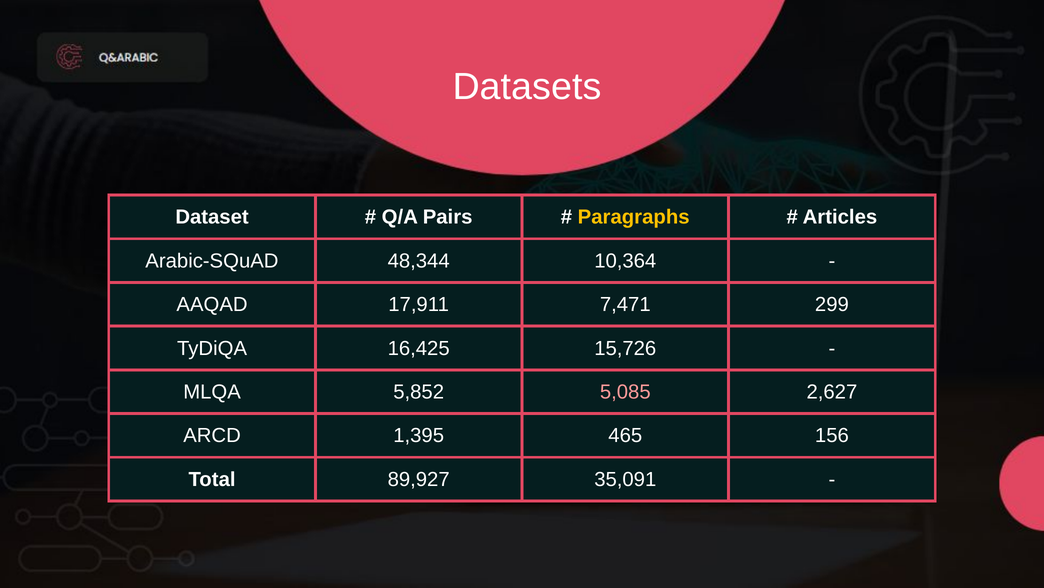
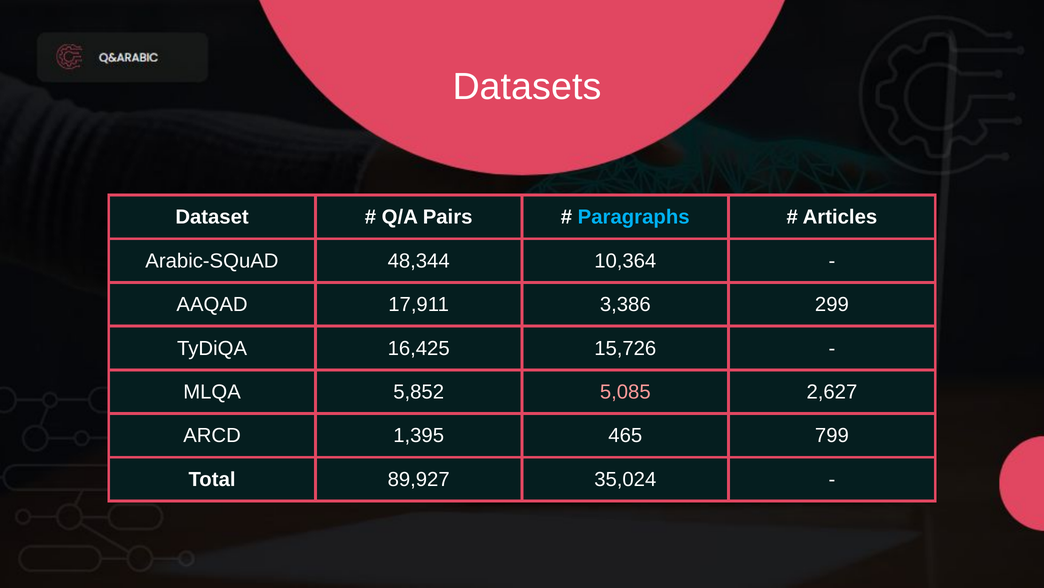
Paragraphs colour: yellow -> light blue (634, 217)
7,471: 7,471 -> 3,386 (625, 304)
156: 156 -> 799 (832, 435)
35,091: 35,091 -> 35,024 (625, 479)
